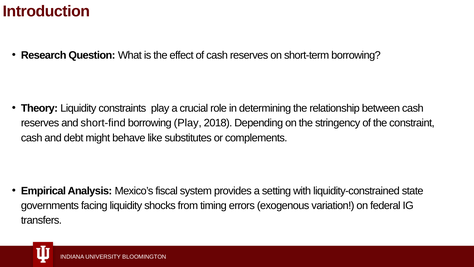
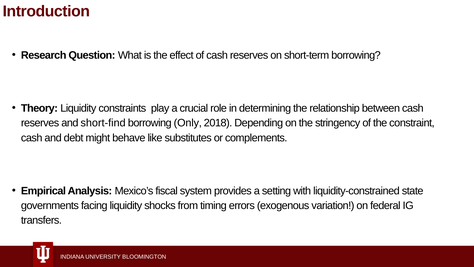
borrowing Play: Play -> Only (188, 123)
